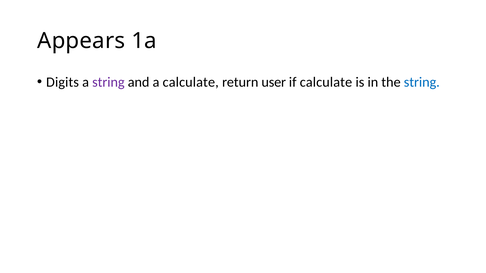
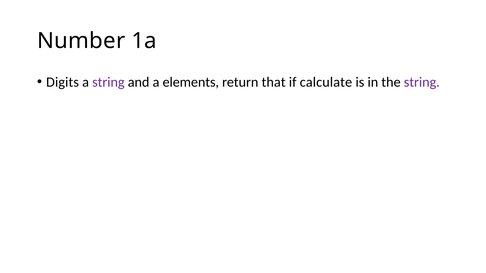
Appears: Appears -> Number (81, 41)
a calculate: calculate -> elements (191, 82)
user: user -> that (274, 82)
string colour: blue -> purple (422, 82)
